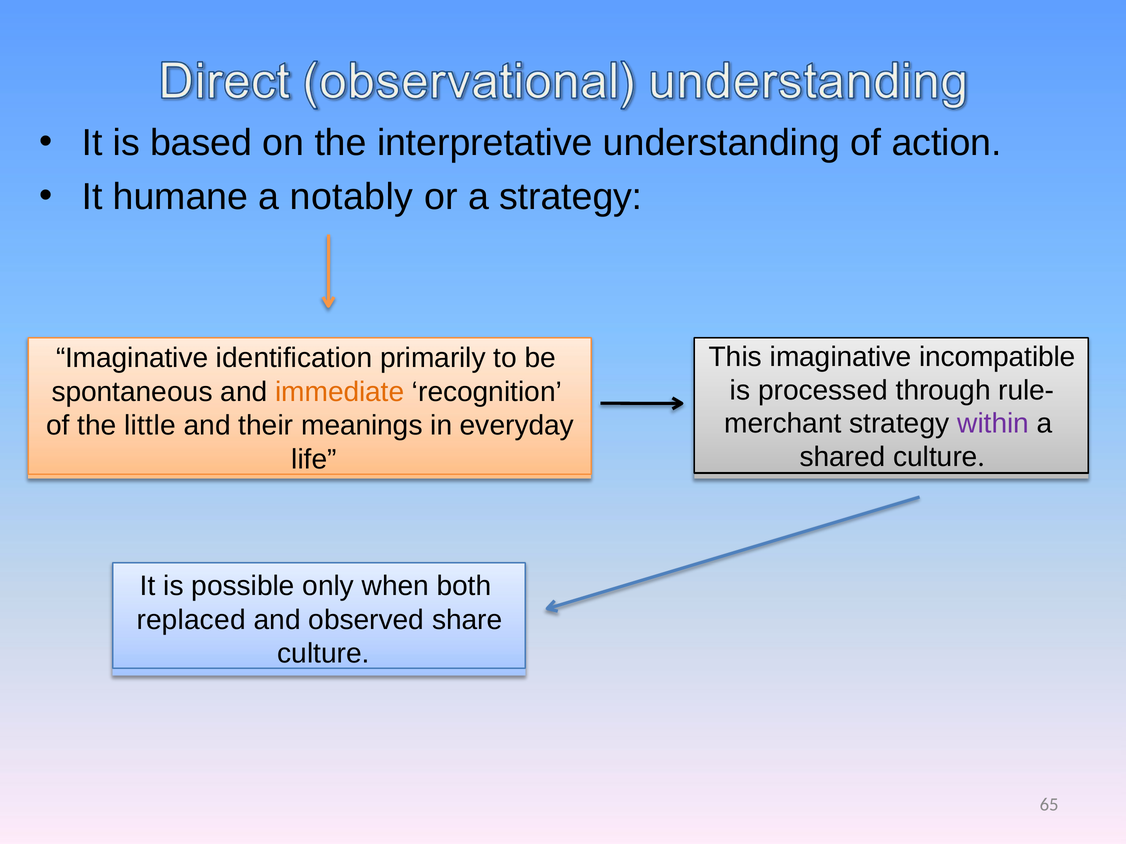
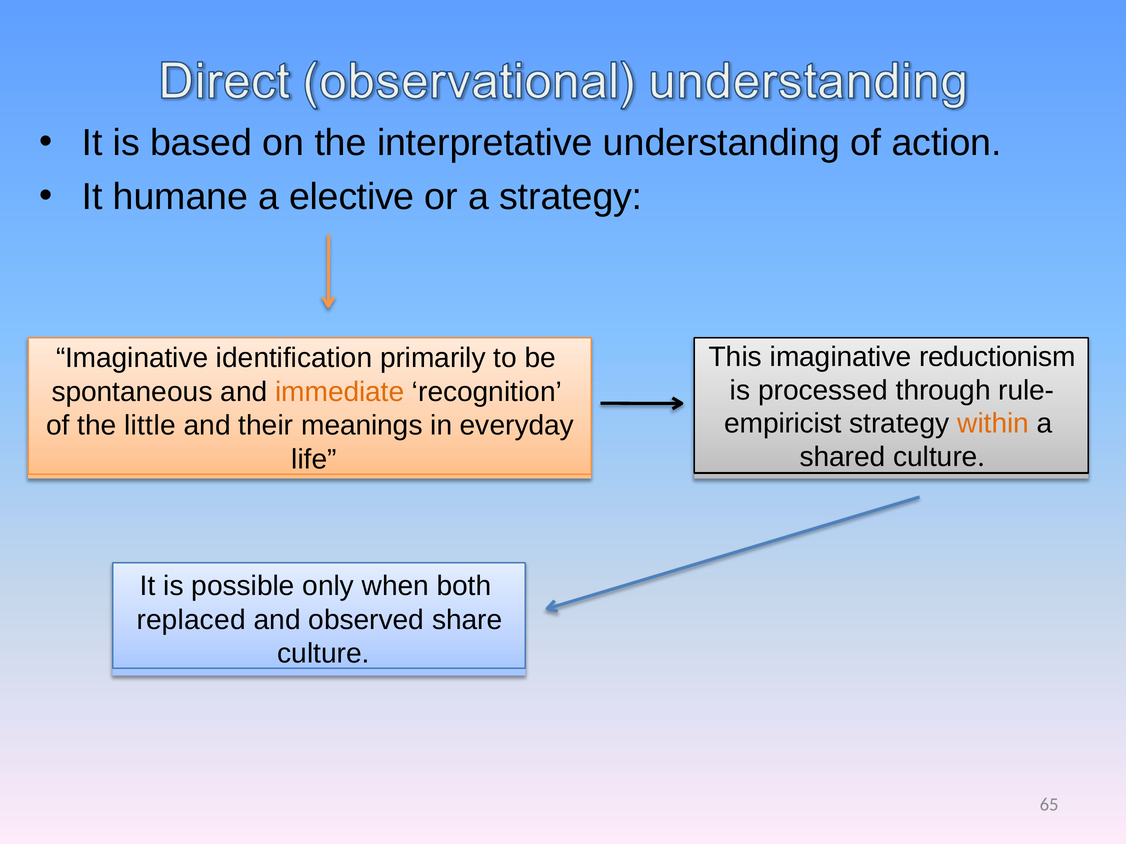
notably: notably -> elective (352, 197)
incompatible: incompatible -> reductionism (997, 357)
merchant: merchant -> empiricist (783, 424)
within colour: purple -> orange (993, 424)
